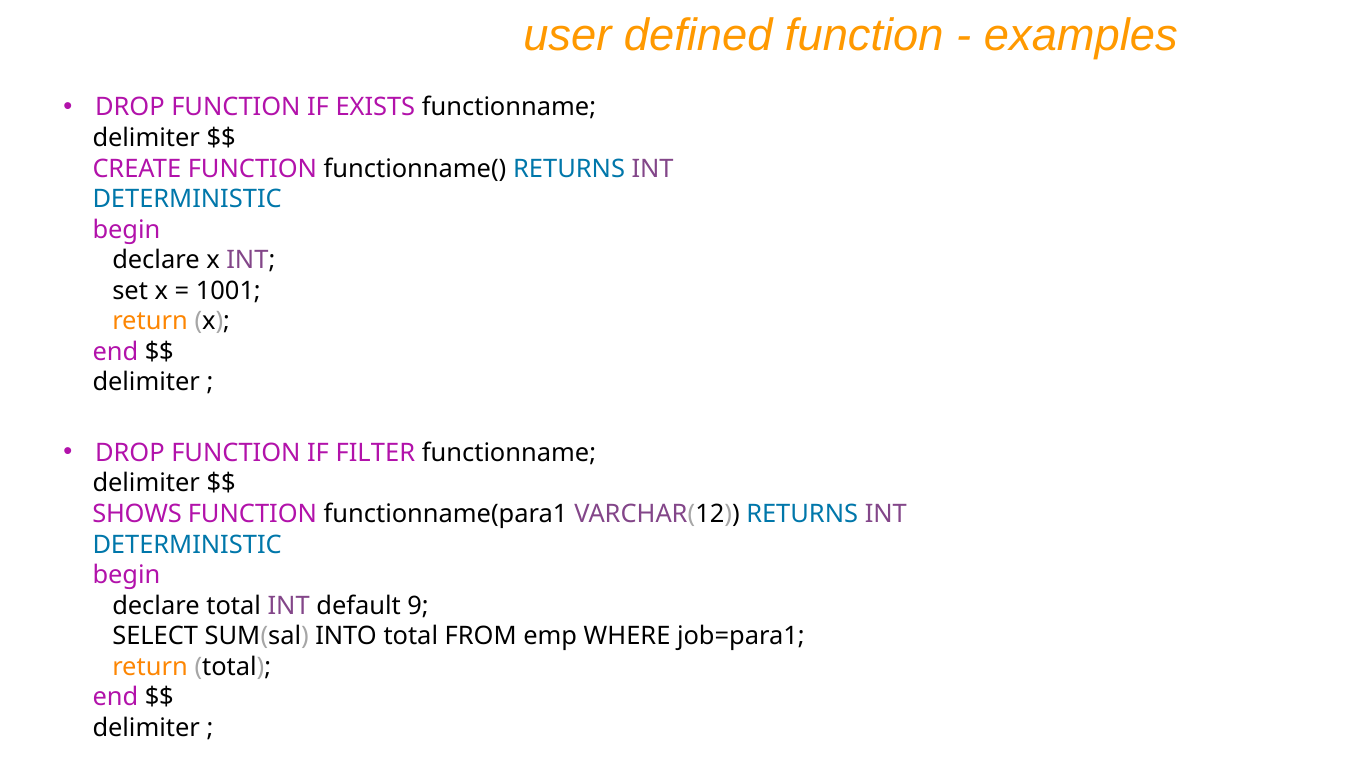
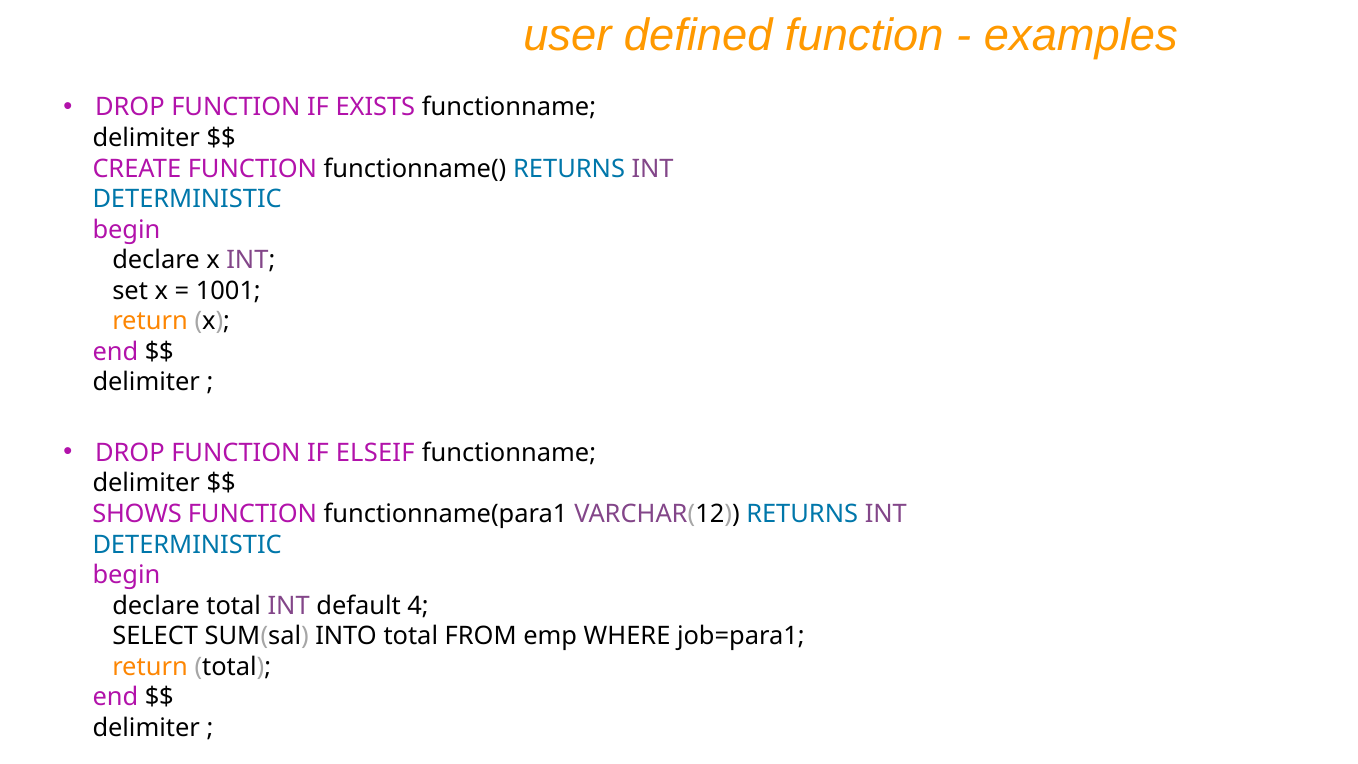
FILTER: FILTER -> ELSEIF (375, 453)
9: 9 -> 4 (418, 606)
